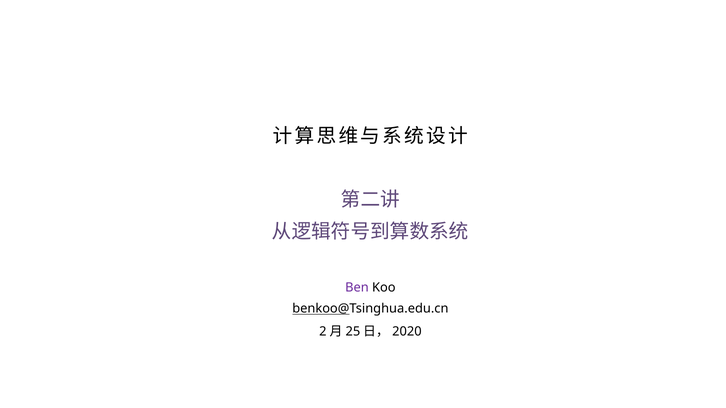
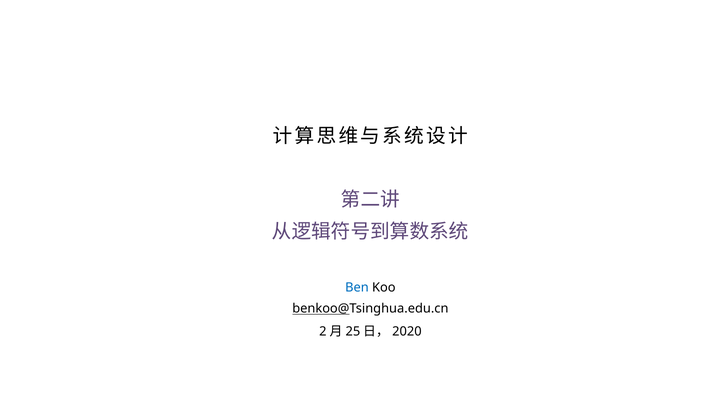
Ben colour: purple -> blue (357, 288)
